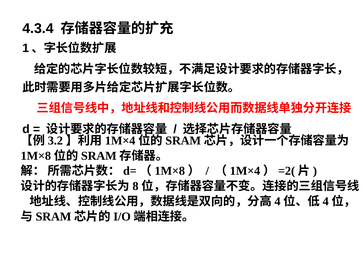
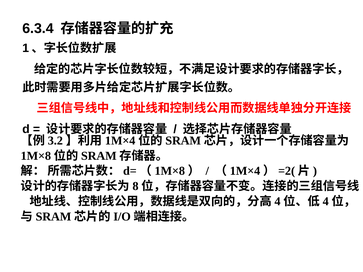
4.3.4: 4.3.4 -> 6.3.4 (38, 29)
